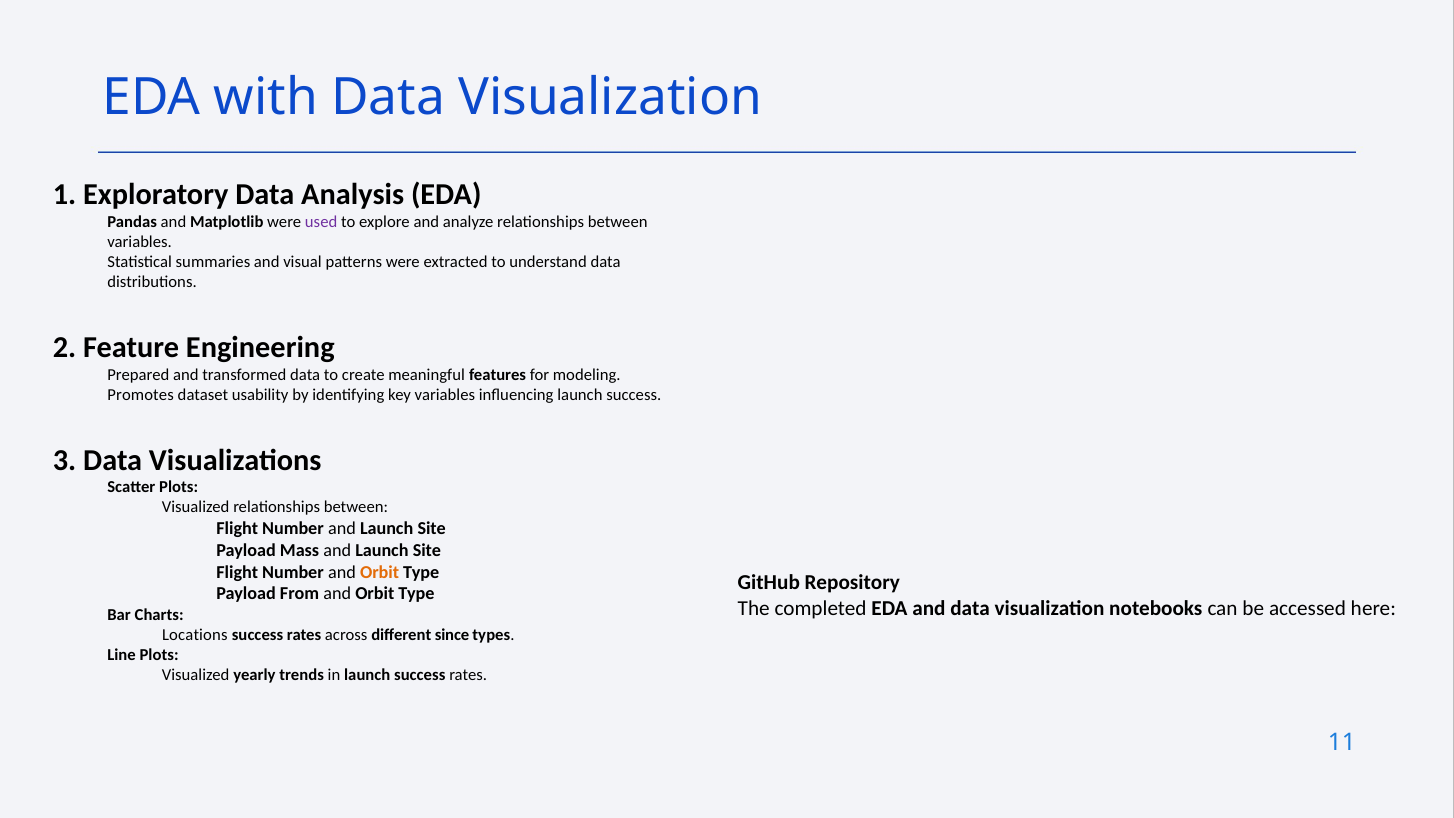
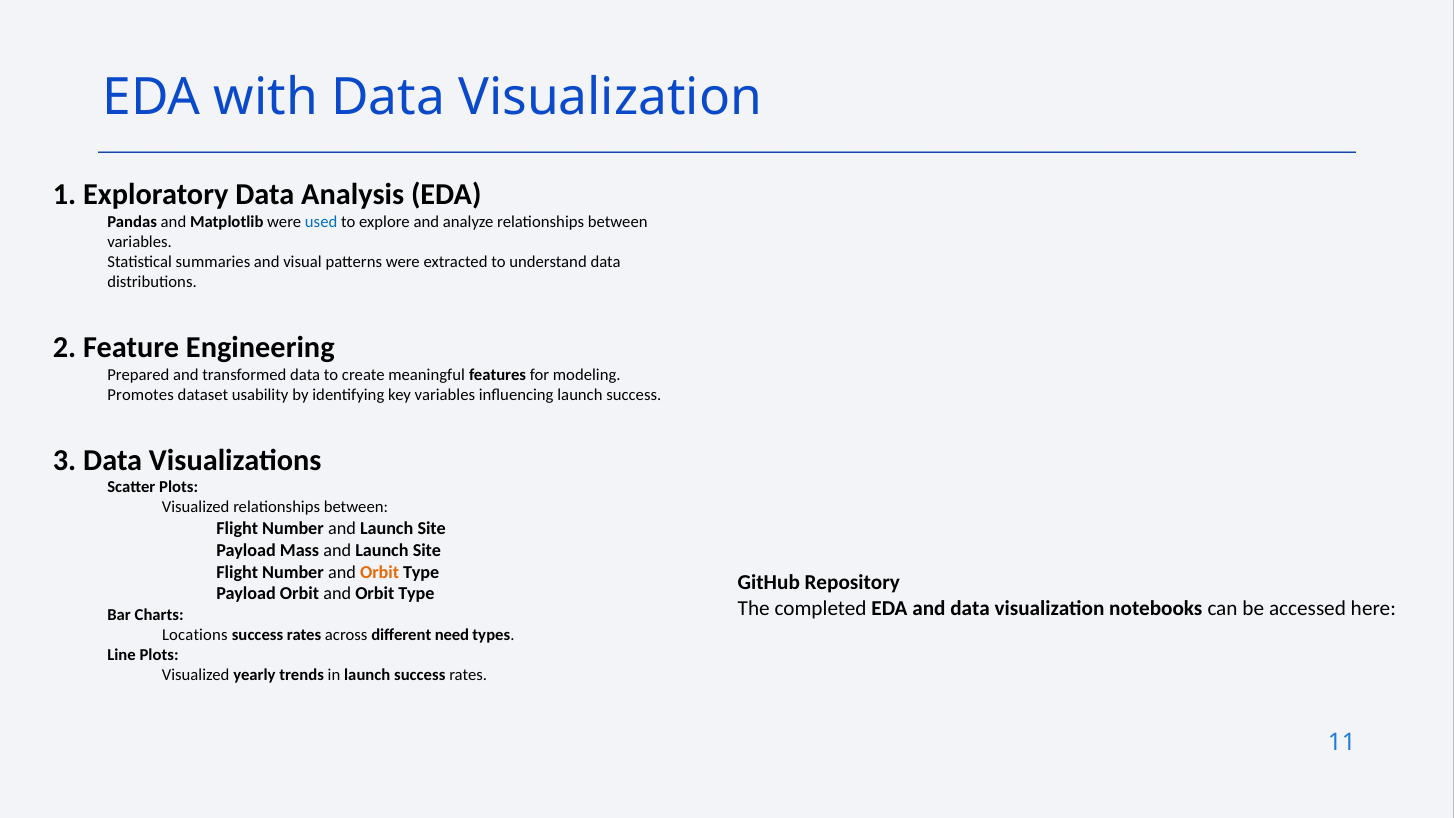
used colour: purple -> blue (321, 222)
Payload From: From -> Orbit (300, 594)
since: since -> need (452, 635)
